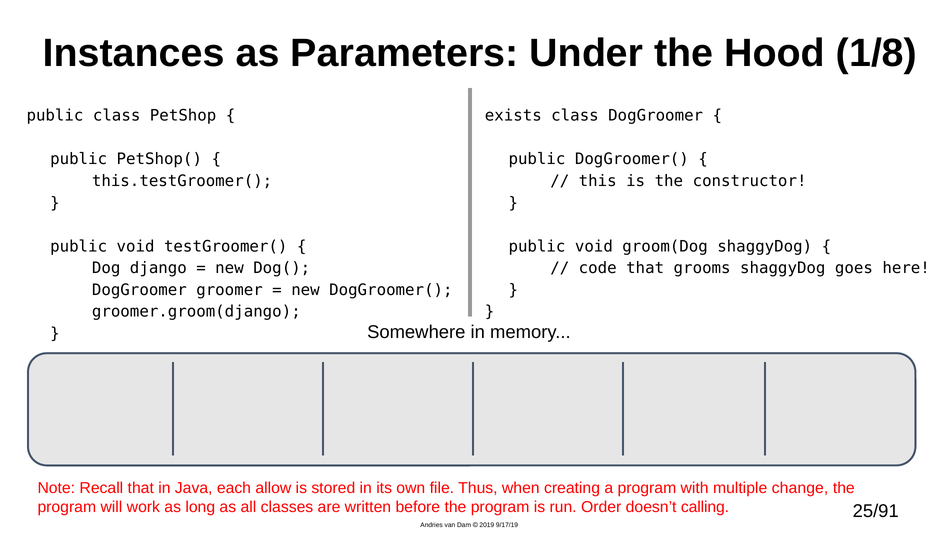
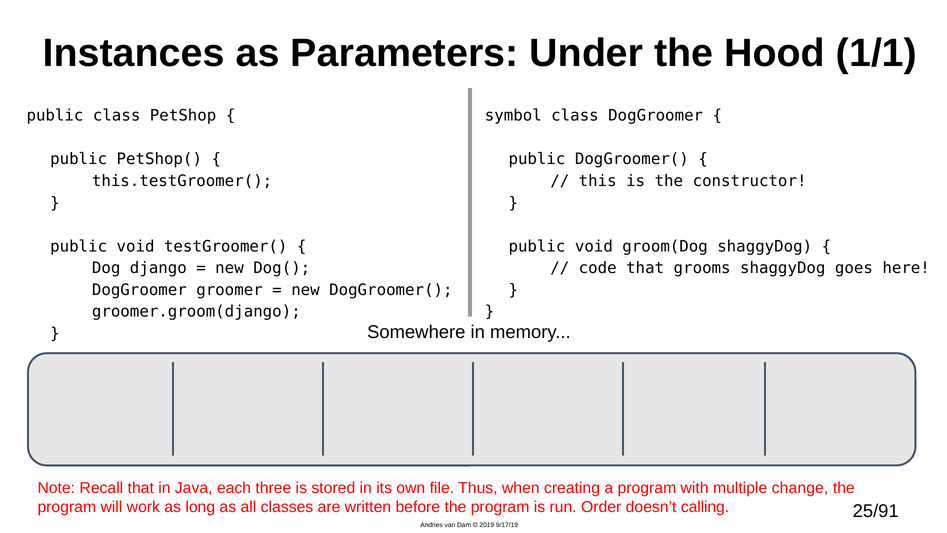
1/8: 1/8 -> 1/1 (876, 53)
exists: exists -> symbol (513, 116)
allow: allow -> three (273, 488)
